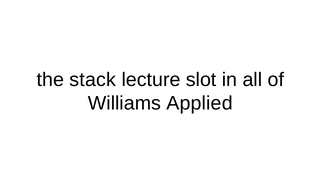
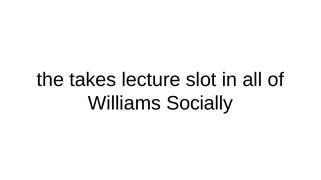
stack: stack -> takes (93, 80)
Applied: Applied -> Socially (200, 103)
